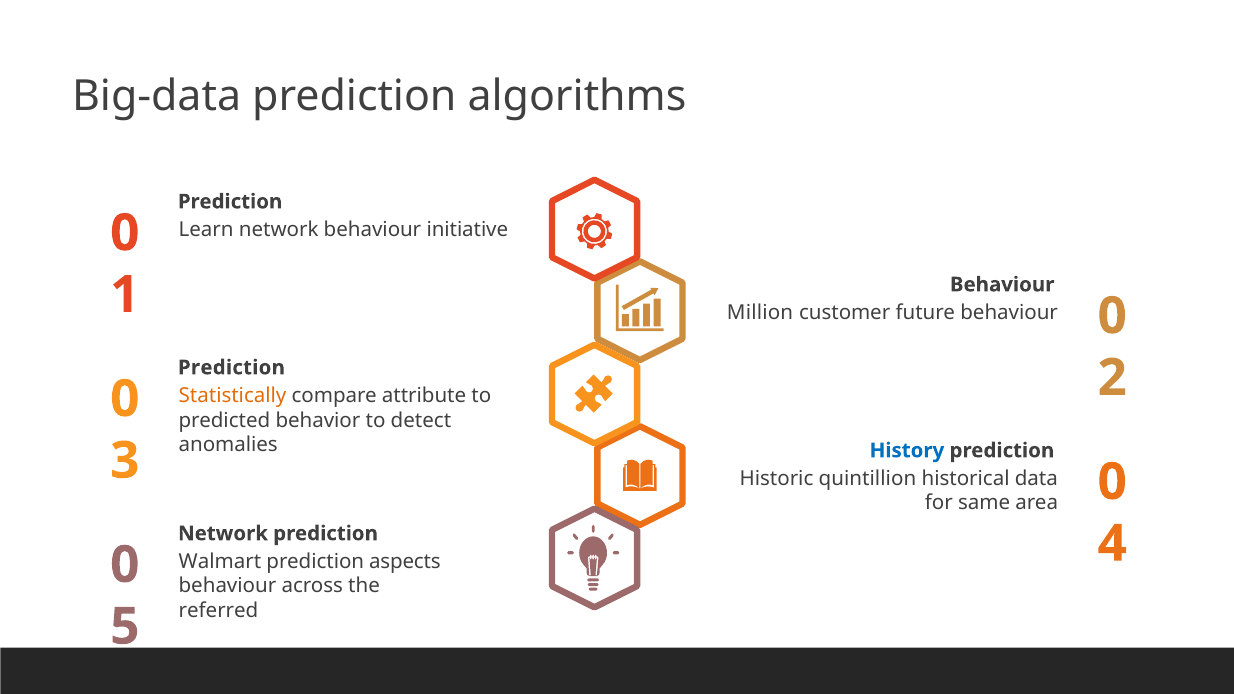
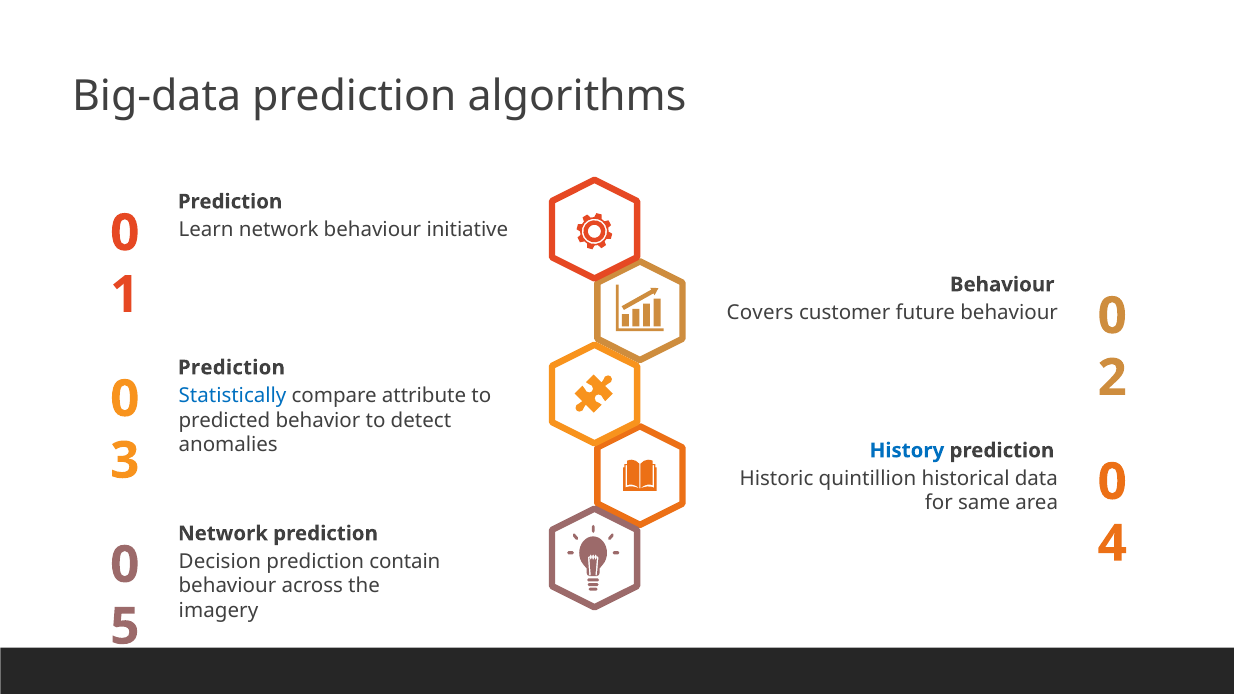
Million: Million -> Covers (760, 313)
Statistically colour: orange -> blue (233, 396)
Walmart: Walmart -> Decision (220, 562)
aspects: aspects -> contain (405, 562)
referred: referred -> imagery (218, 611)
